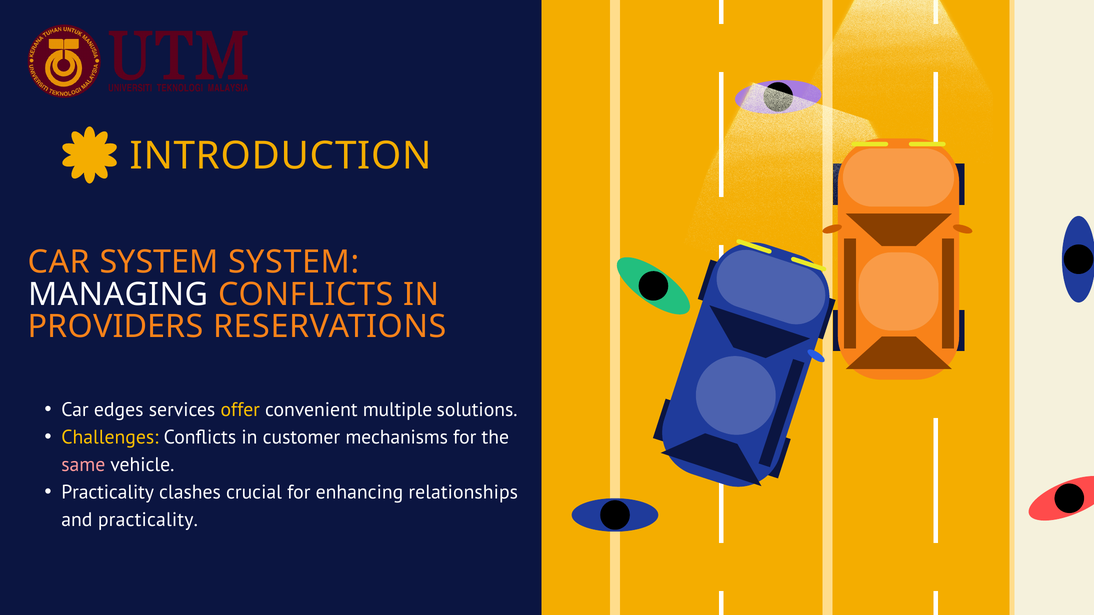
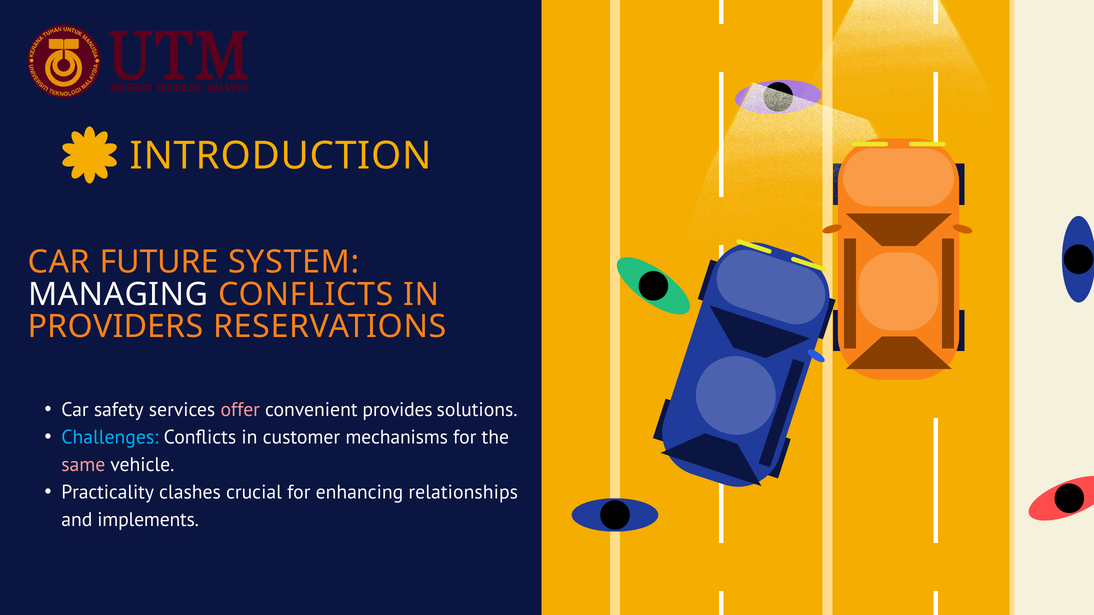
CAR SYSTEM: SYSTEM -> FUTURE (159, 262)
edges: edges -> safety (119, 410)
offer colour: yellow -> pink (240, 410)
multiple: multiple -> provides (398, 410)
Challenges colour: yellow -> light blue (110, 437)
and practicality: practicality -> implements (148, 520)
